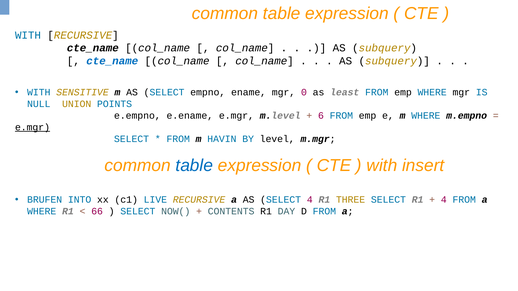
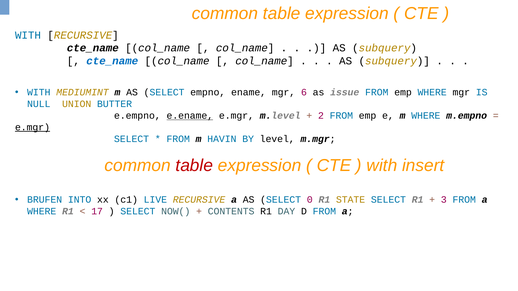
SENSITIVE: SENSITIVE -> MEDIUMINT (83, 92)
0: 0 -> 6 (304, 92)
least: least -> issue (345, 92)
POINTS: POINTS -> BUTTER (115, 104)
e.ename underline: none -> present (190, 116)
6: 6 -> 2 (321, 116)
table colour: blue -> red (194, 166)
SELECT 4: 4 -> 0 (310, 200)
THREE: THREE -> STATE (351, 200)
4: 4 -> 3 (444, 200)
66: 66 -> 17 (97, 212)
